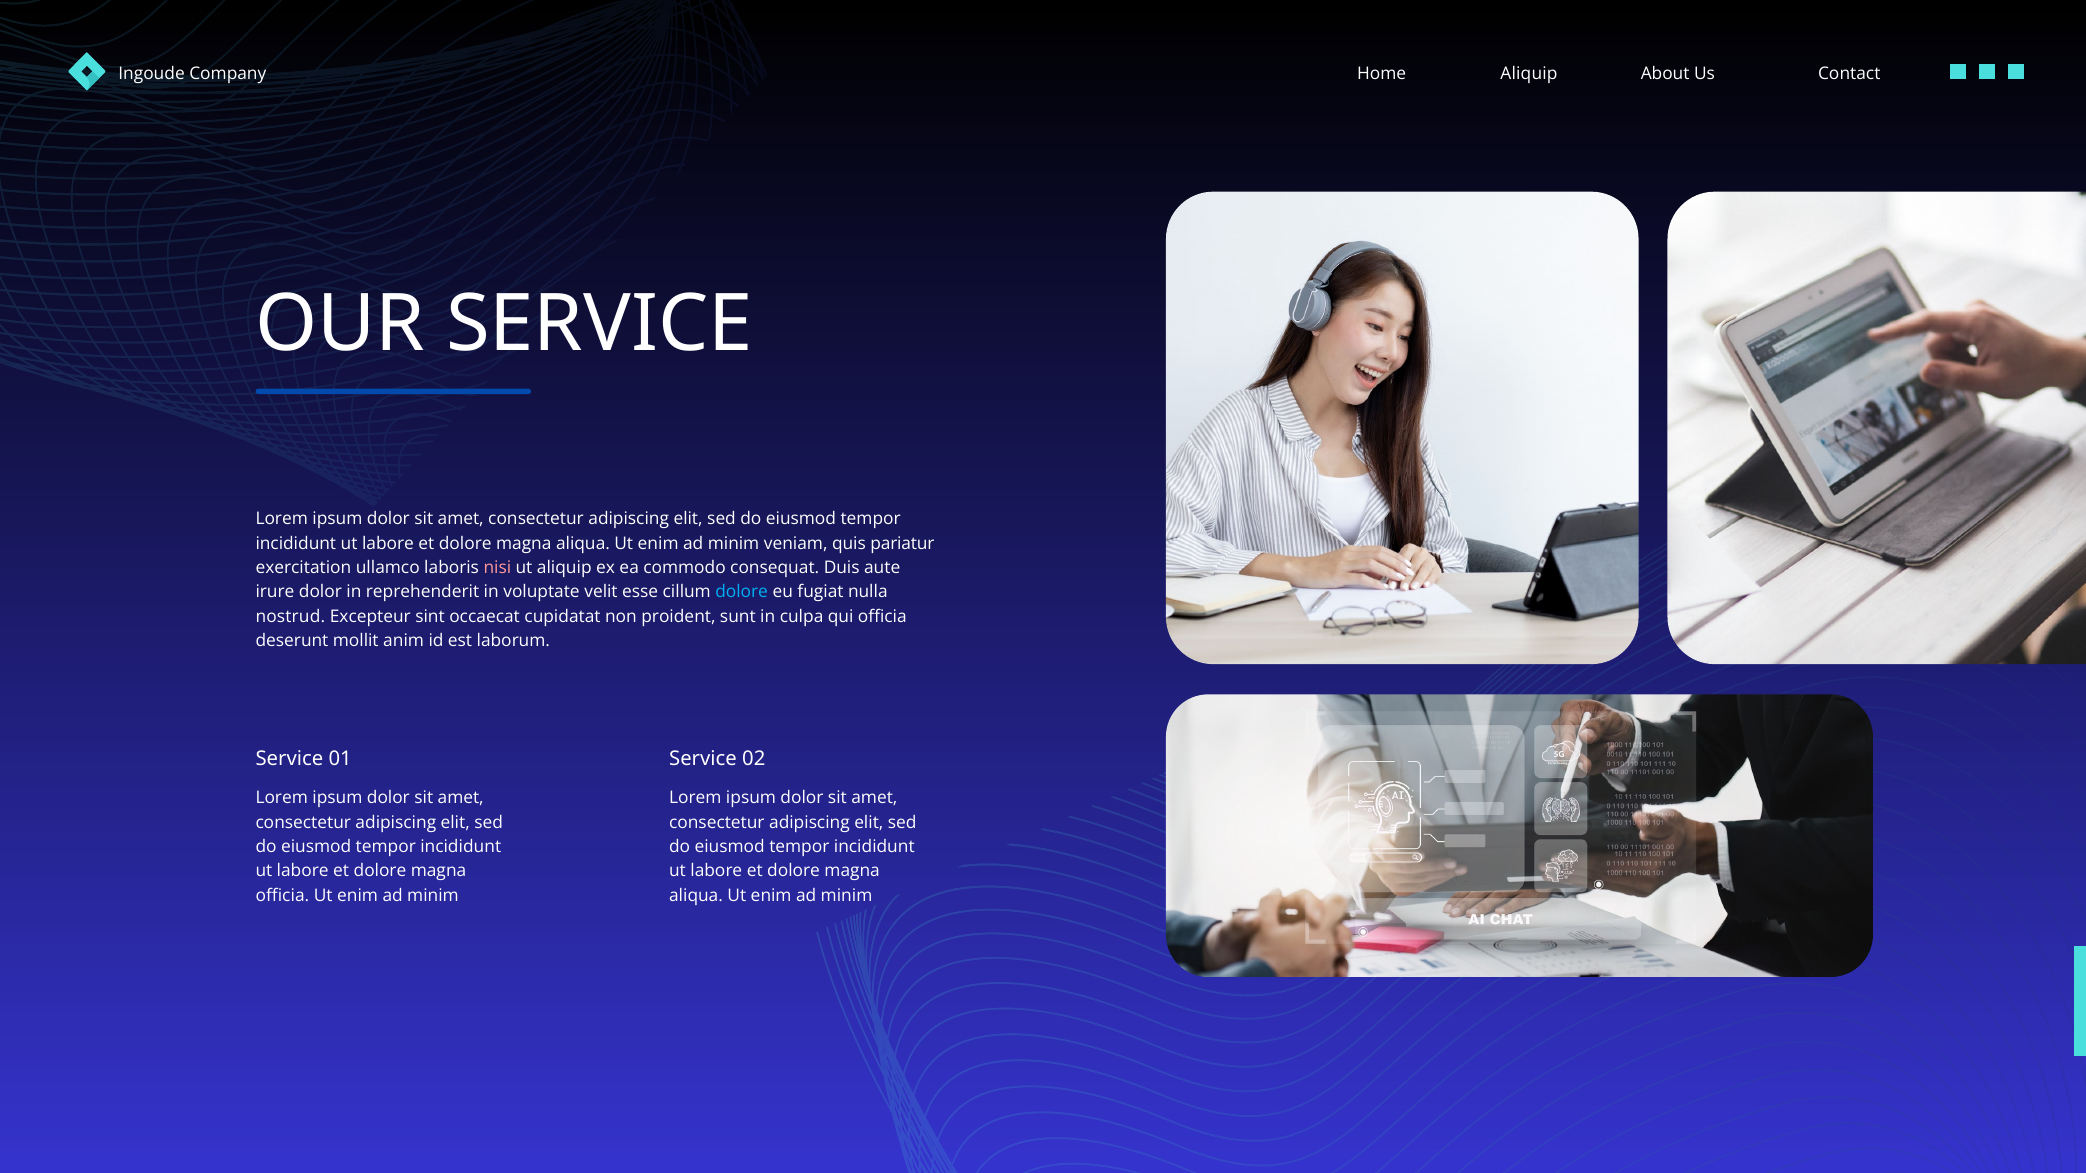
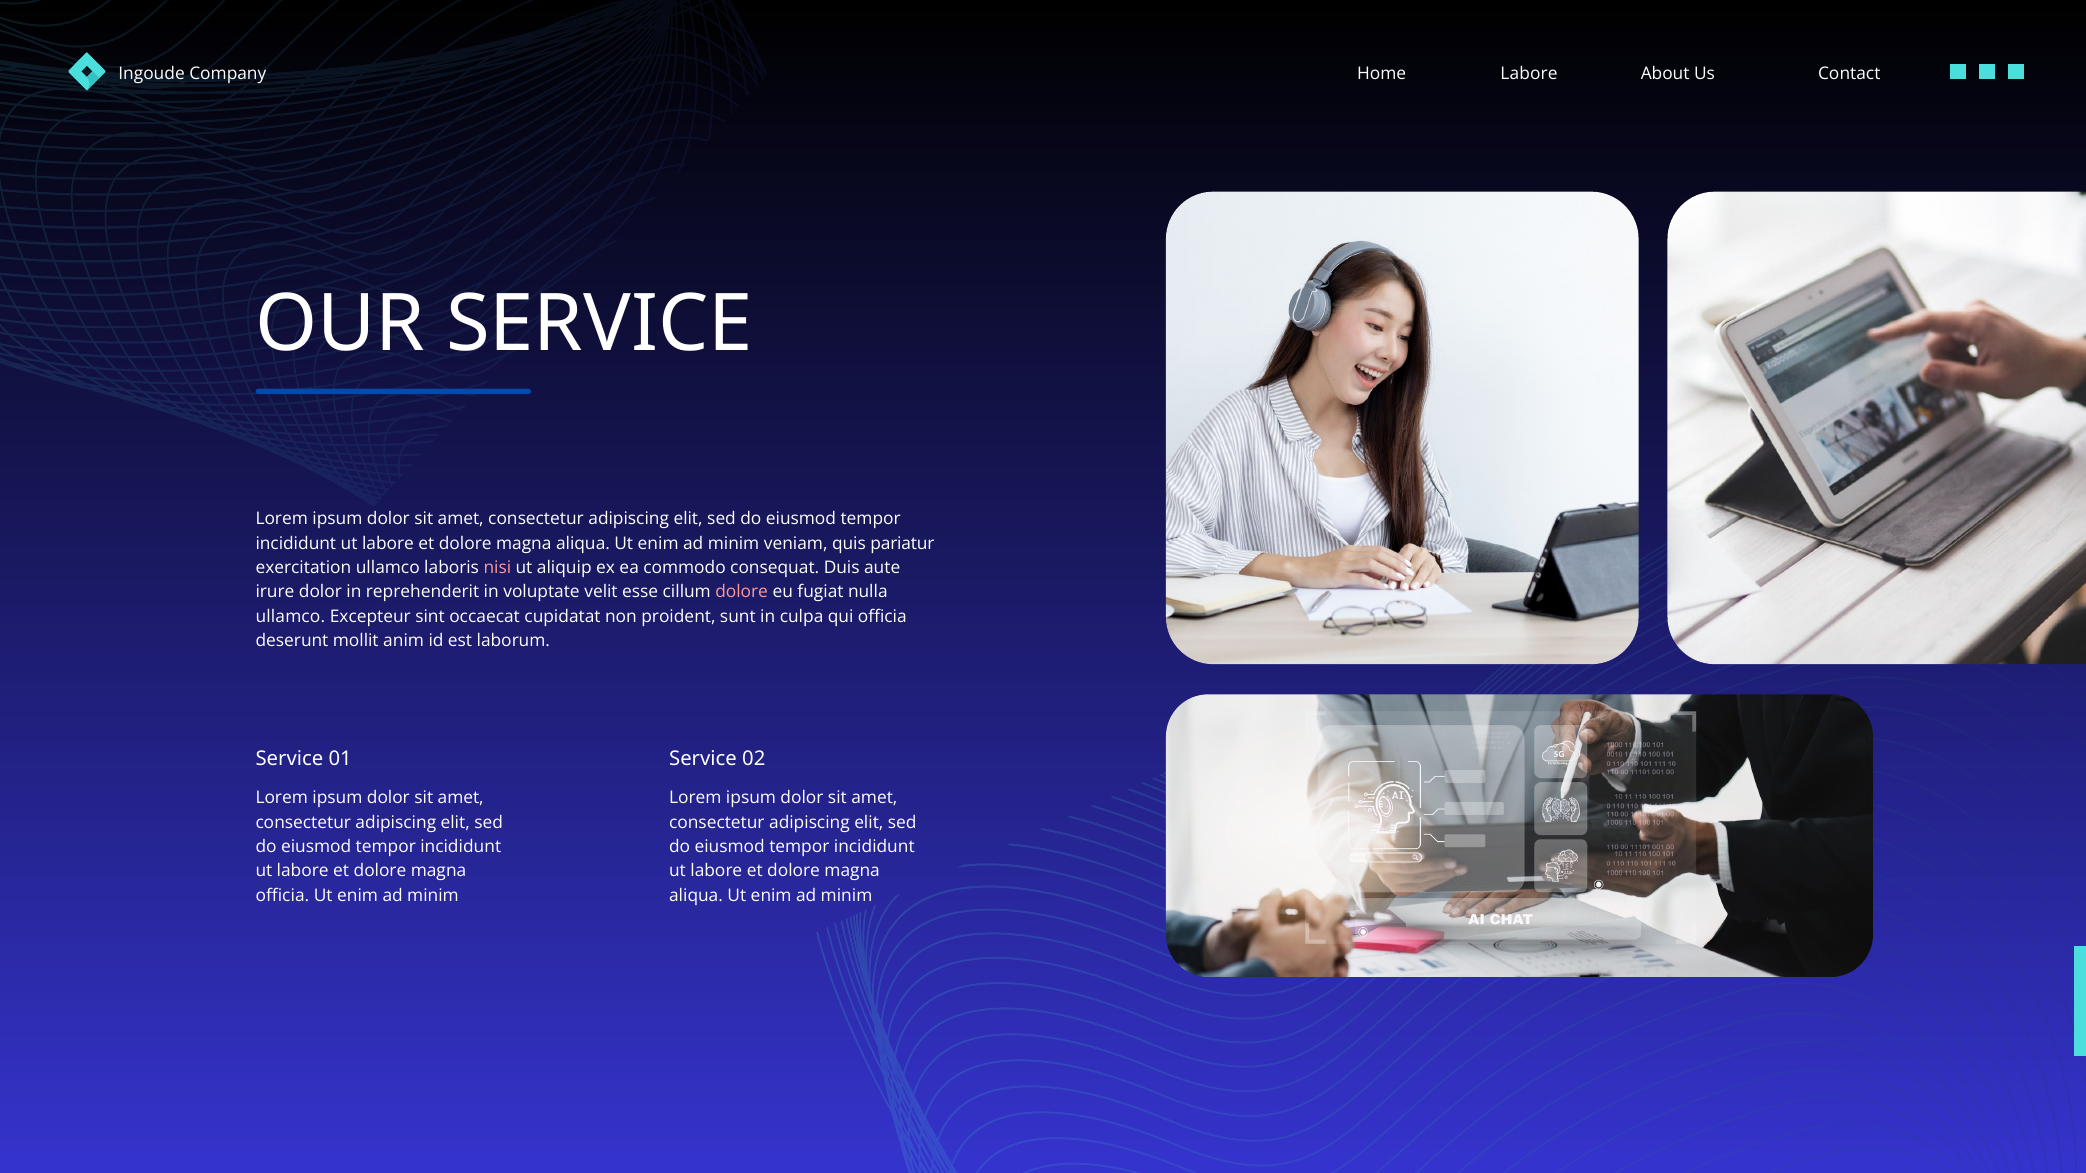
Aliquip: Aliquip -> Labore (1529, 74)
dolore colour: light blue -> pink (742, 592)
nostrud: nostrud -> ullamco (290, 617)
